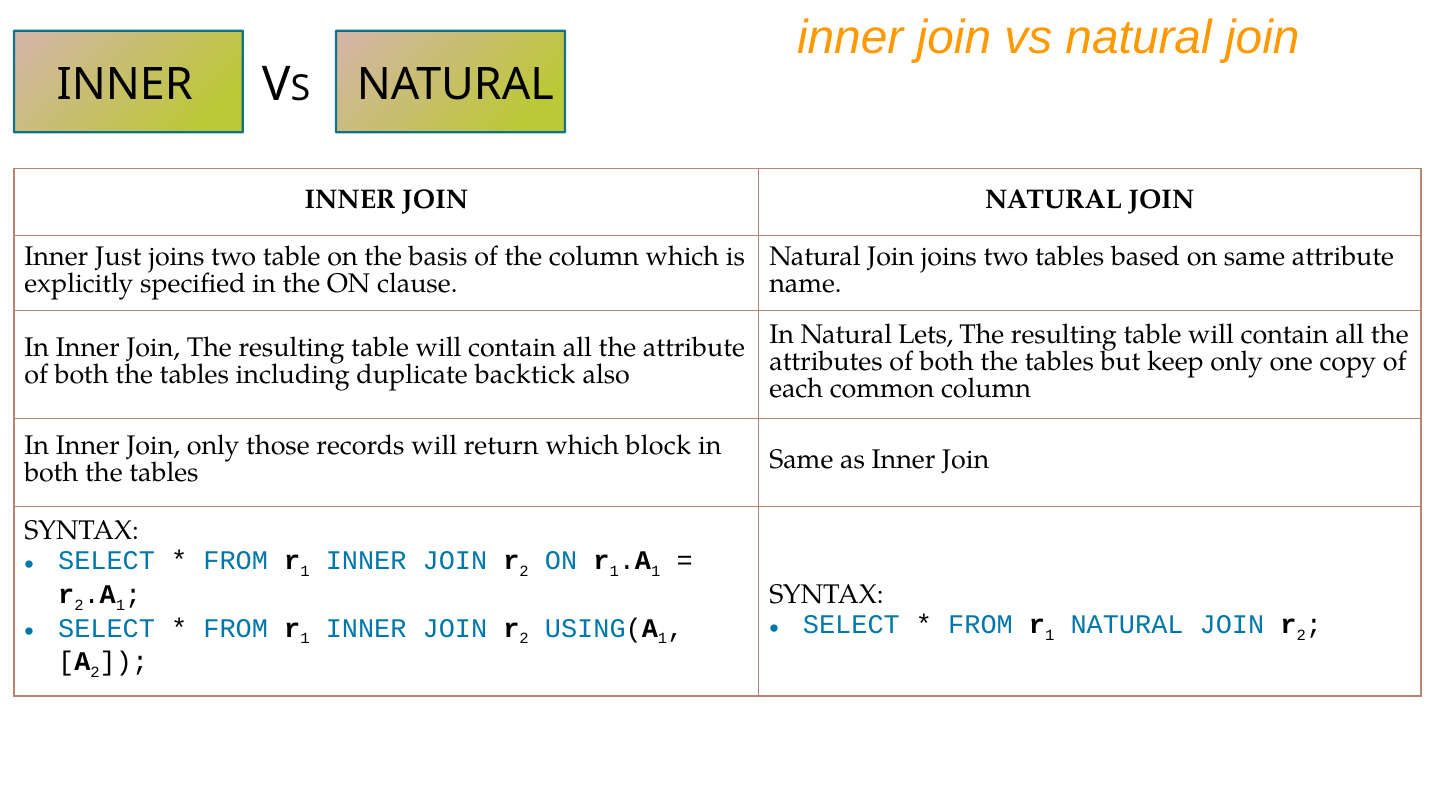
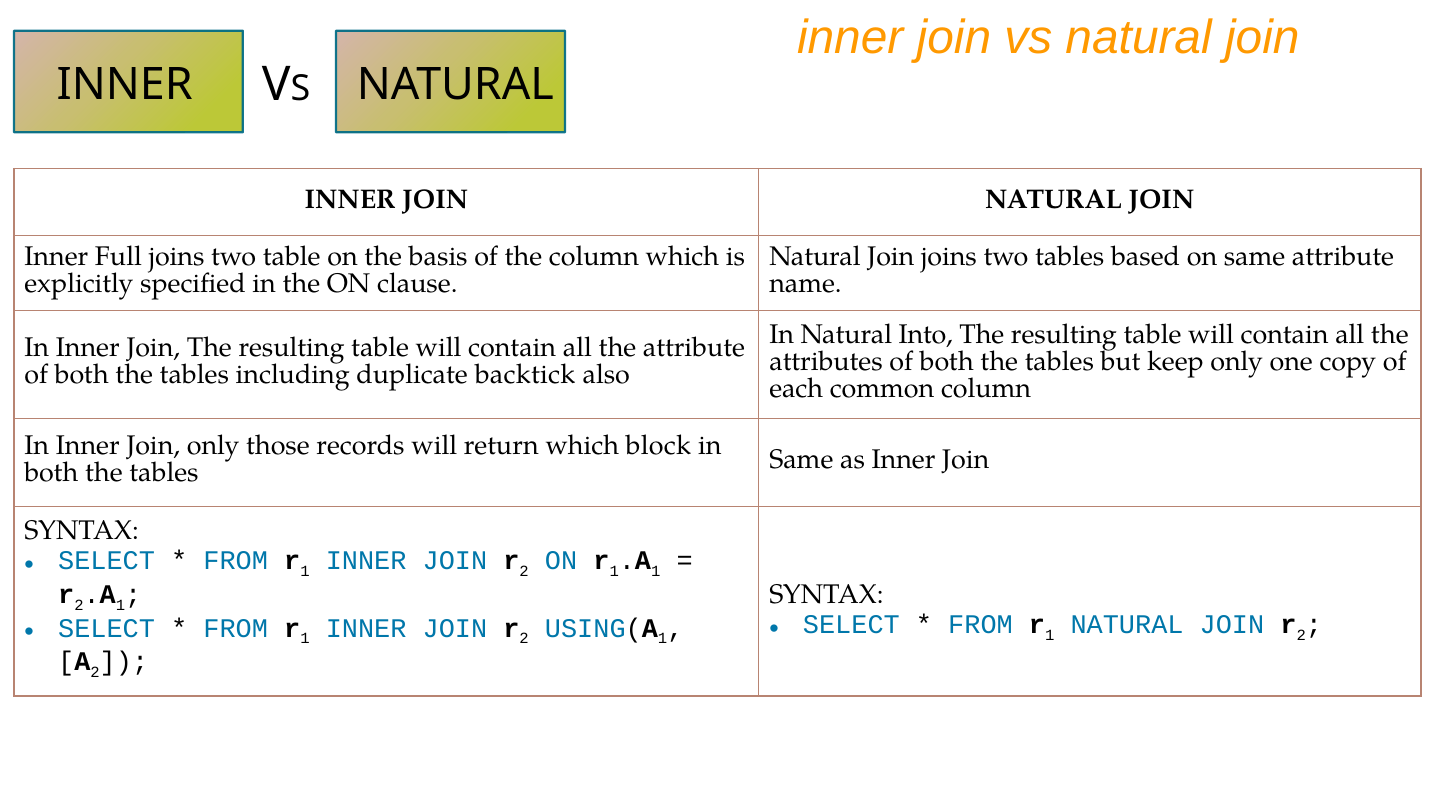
Just: Just -> Full (118, 257)
Lets: Lets -> Into (926, 335)
